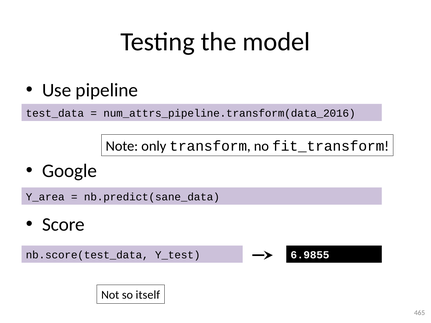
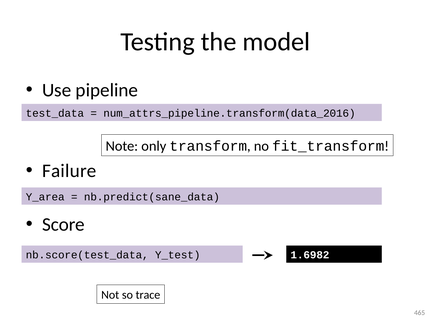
Google: Google -> Failure (69, 171)
6.9855: 6.9855 -> 1.6982 (310, 255)
itself: itself -> trace (148, 295)
